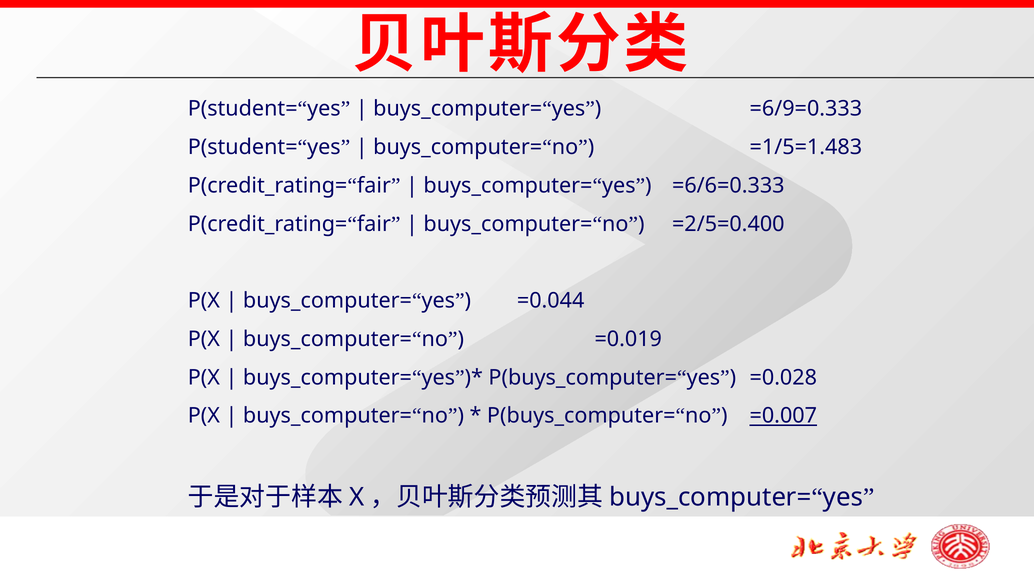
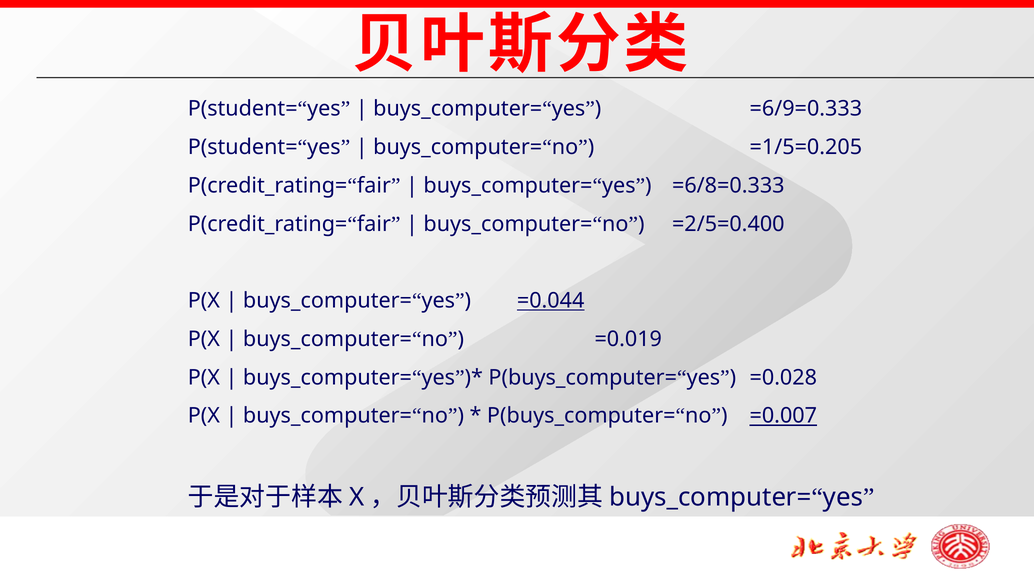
=1/5=1.483: =1/5=1.483 -> =1/5=0.205 (806, 147)
=6/6=0.333: =6/6=0.333 -> =6/8=0.333 (728, 185)
=0.044 underline: none -> present (551, 301)
